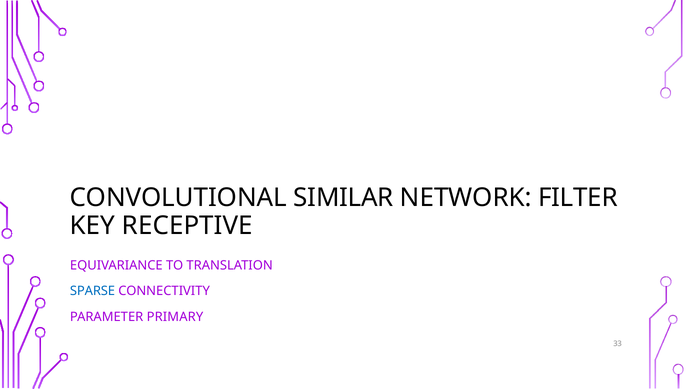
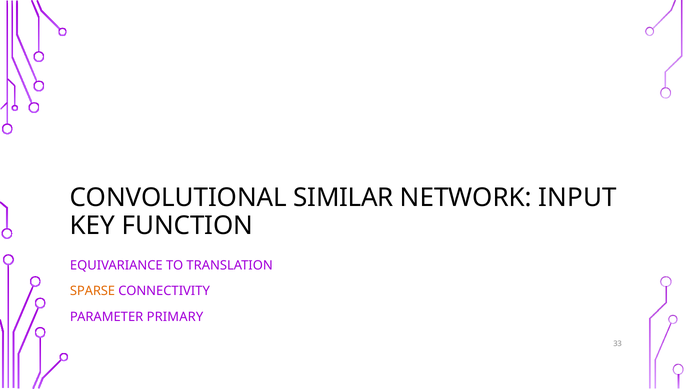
FILTER: FILTER -> INPUT (578, 198)
RECEPTIVE: RECEPTIVE -> FUNCTION (187, 226)
SPARSE colour: blue -> orange (93, 291)
